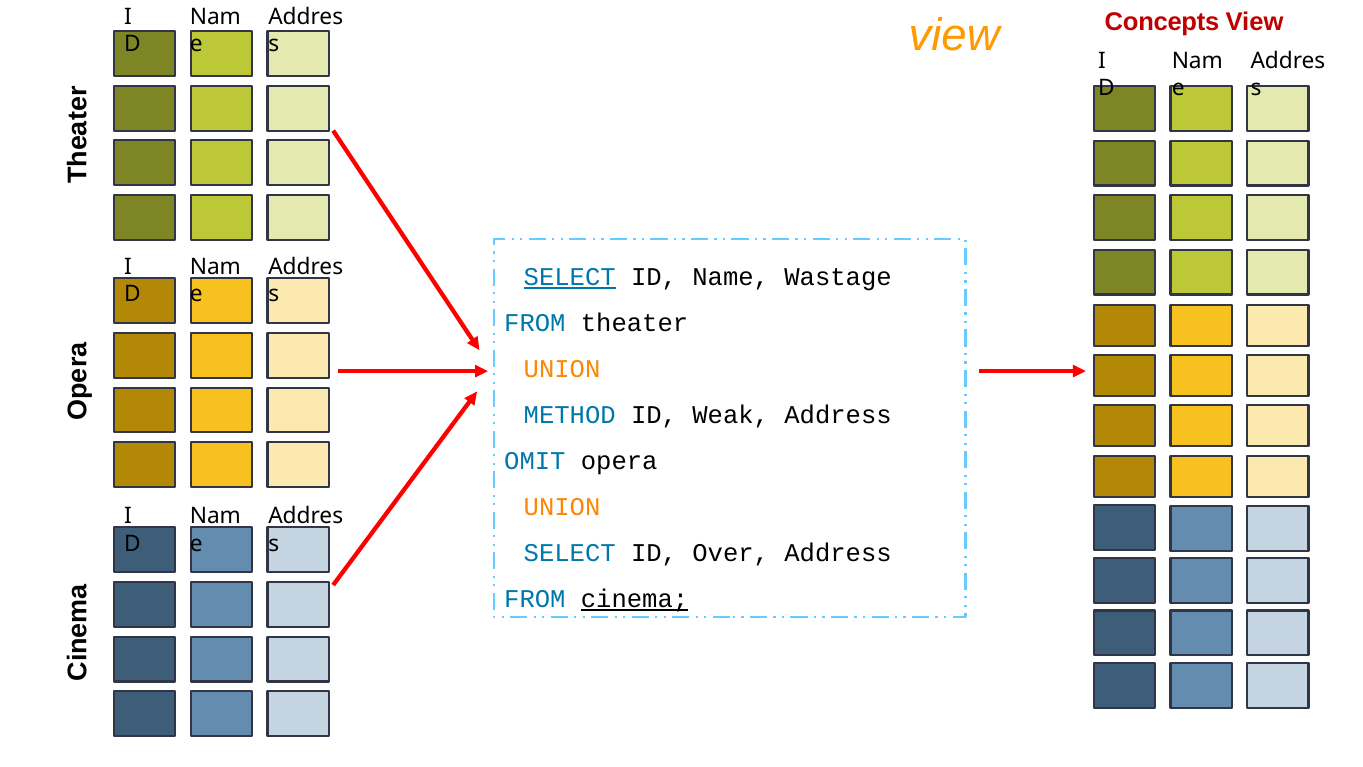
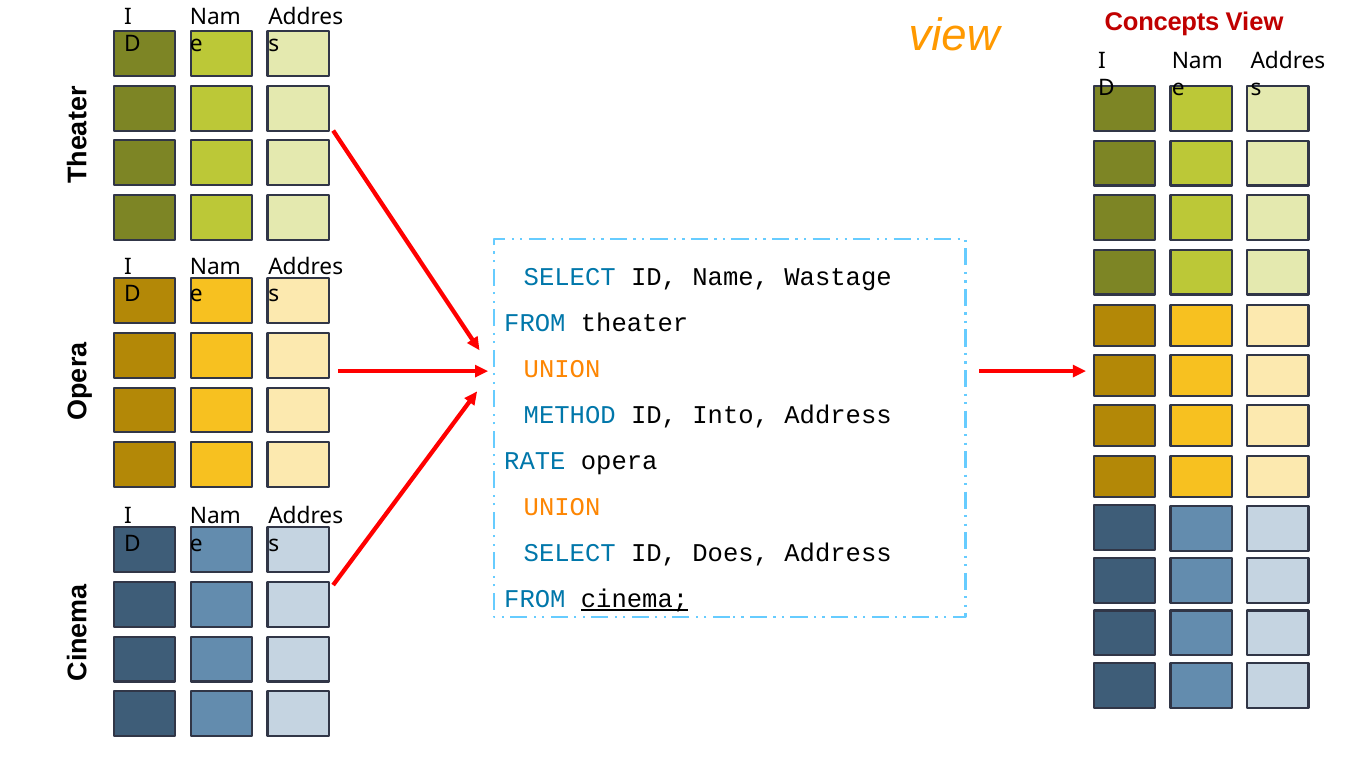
SELECT underline: present -> none (570, 277)
Weak: Weak -> Into (731, 415)
OMIT: OMIT -> RATE (535, 461)
Over: Over -> Does (731, 553)
